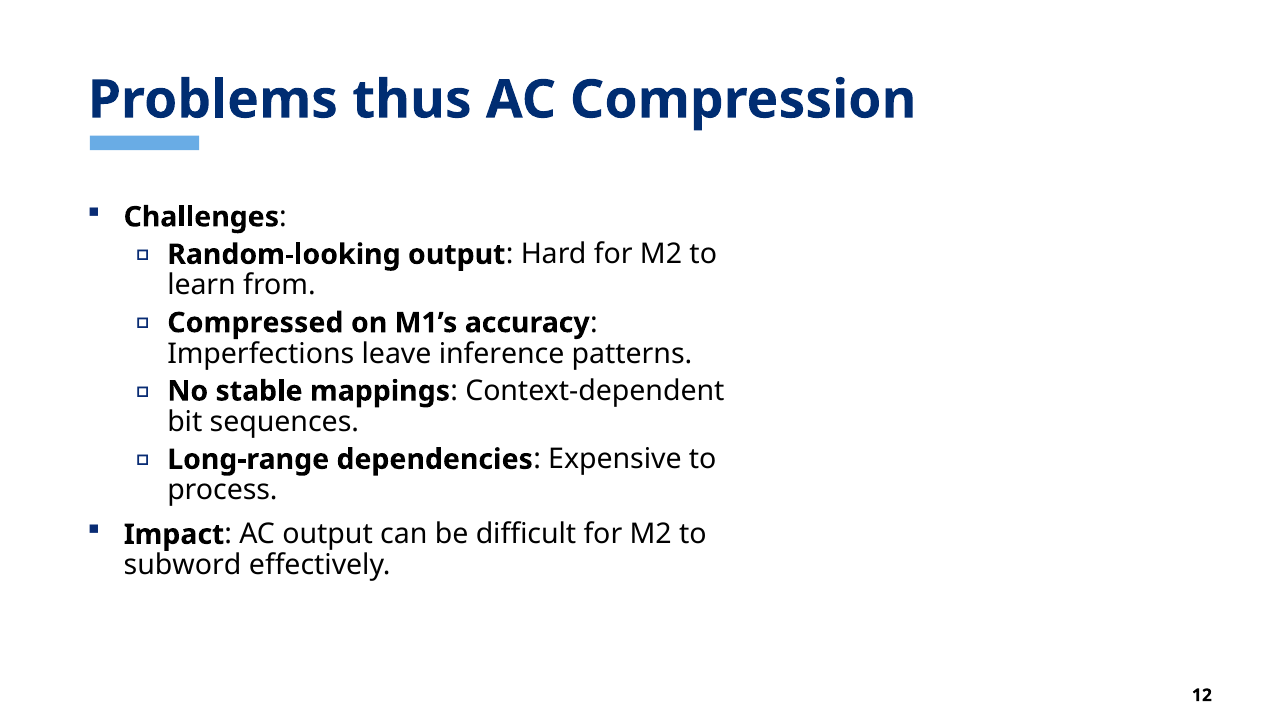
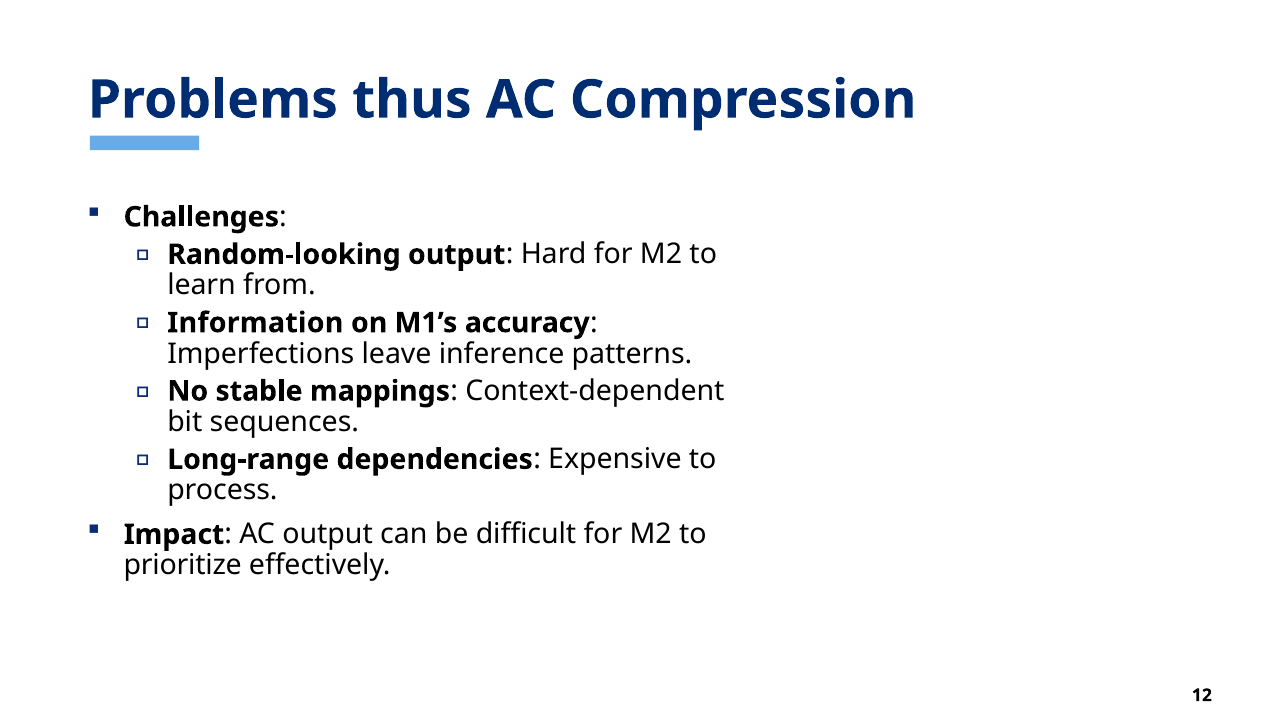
Compressed: Compressed -> Information (255, 323)
subword: subword -> prioritize (183, 565)
